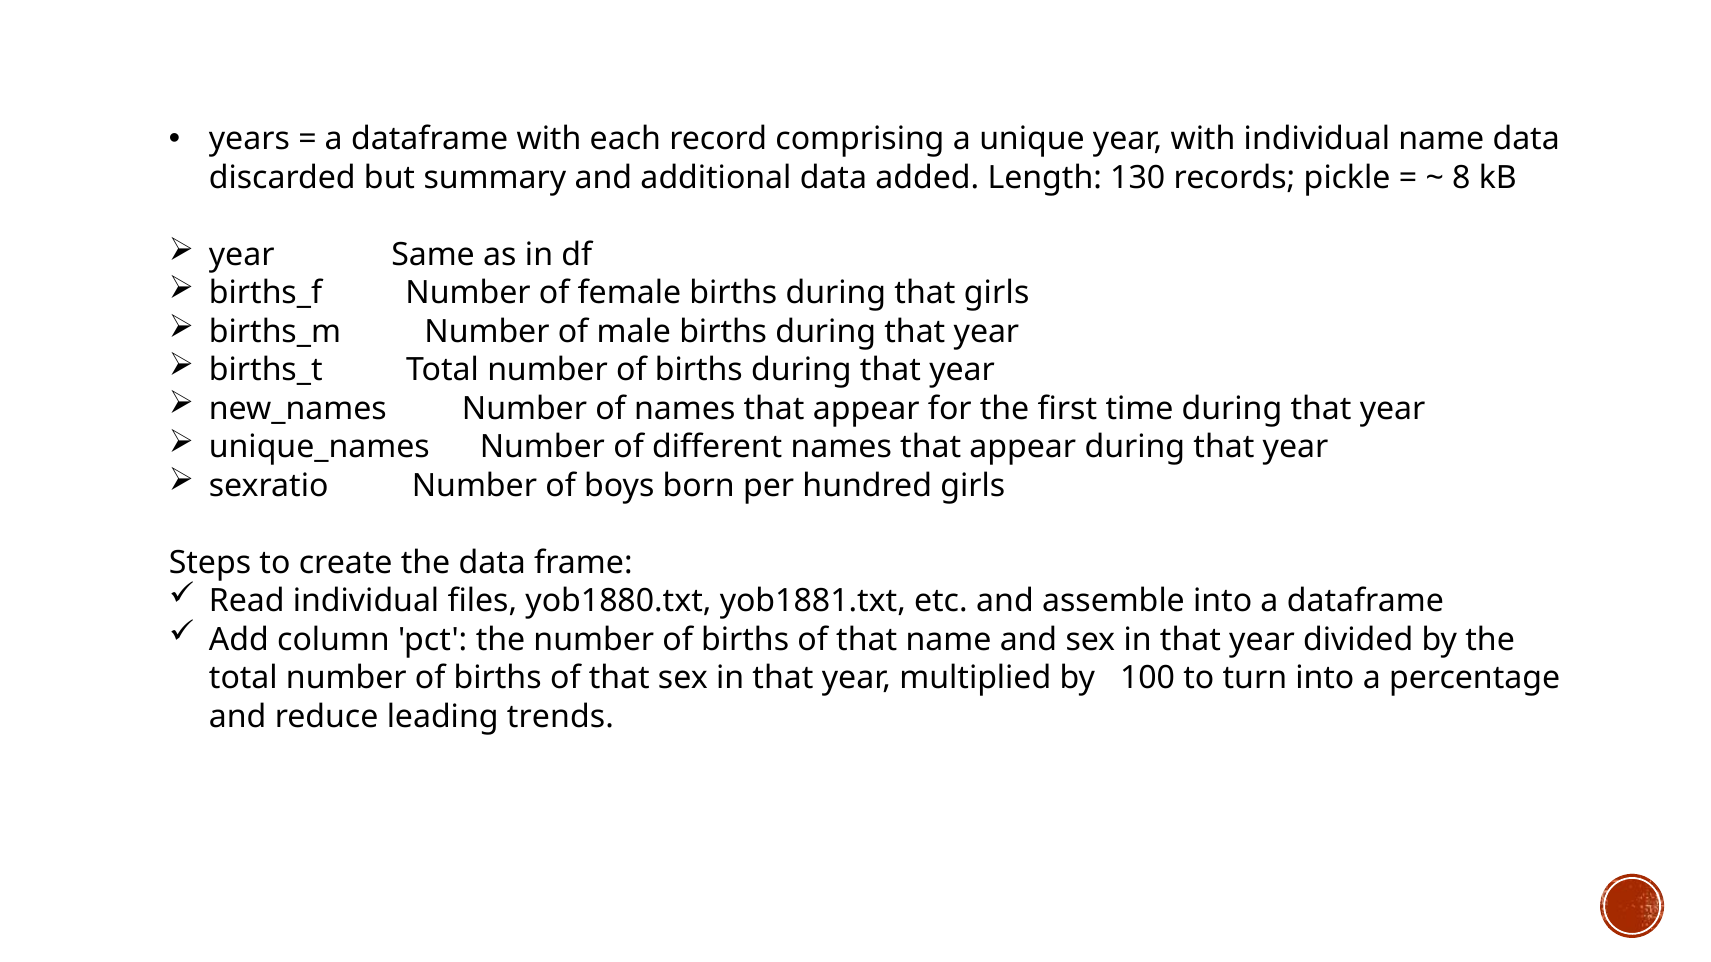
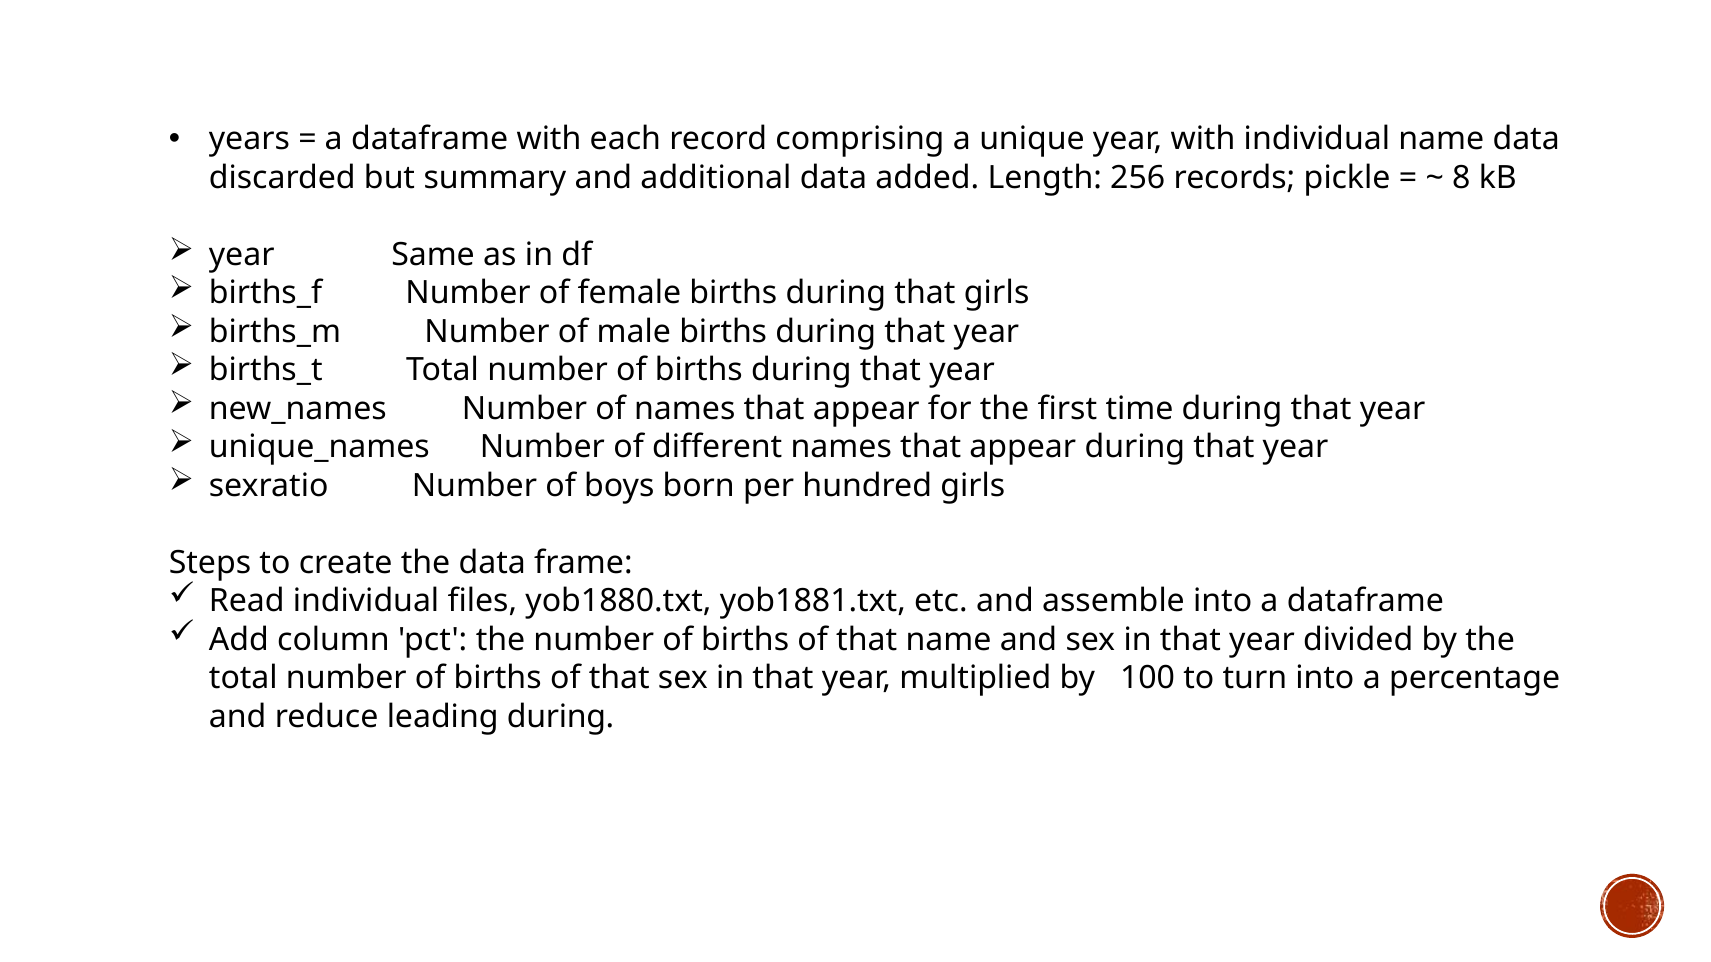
130: 130 -> 256 (1138, 178)
leading trends: trends -> during (561, 717)
